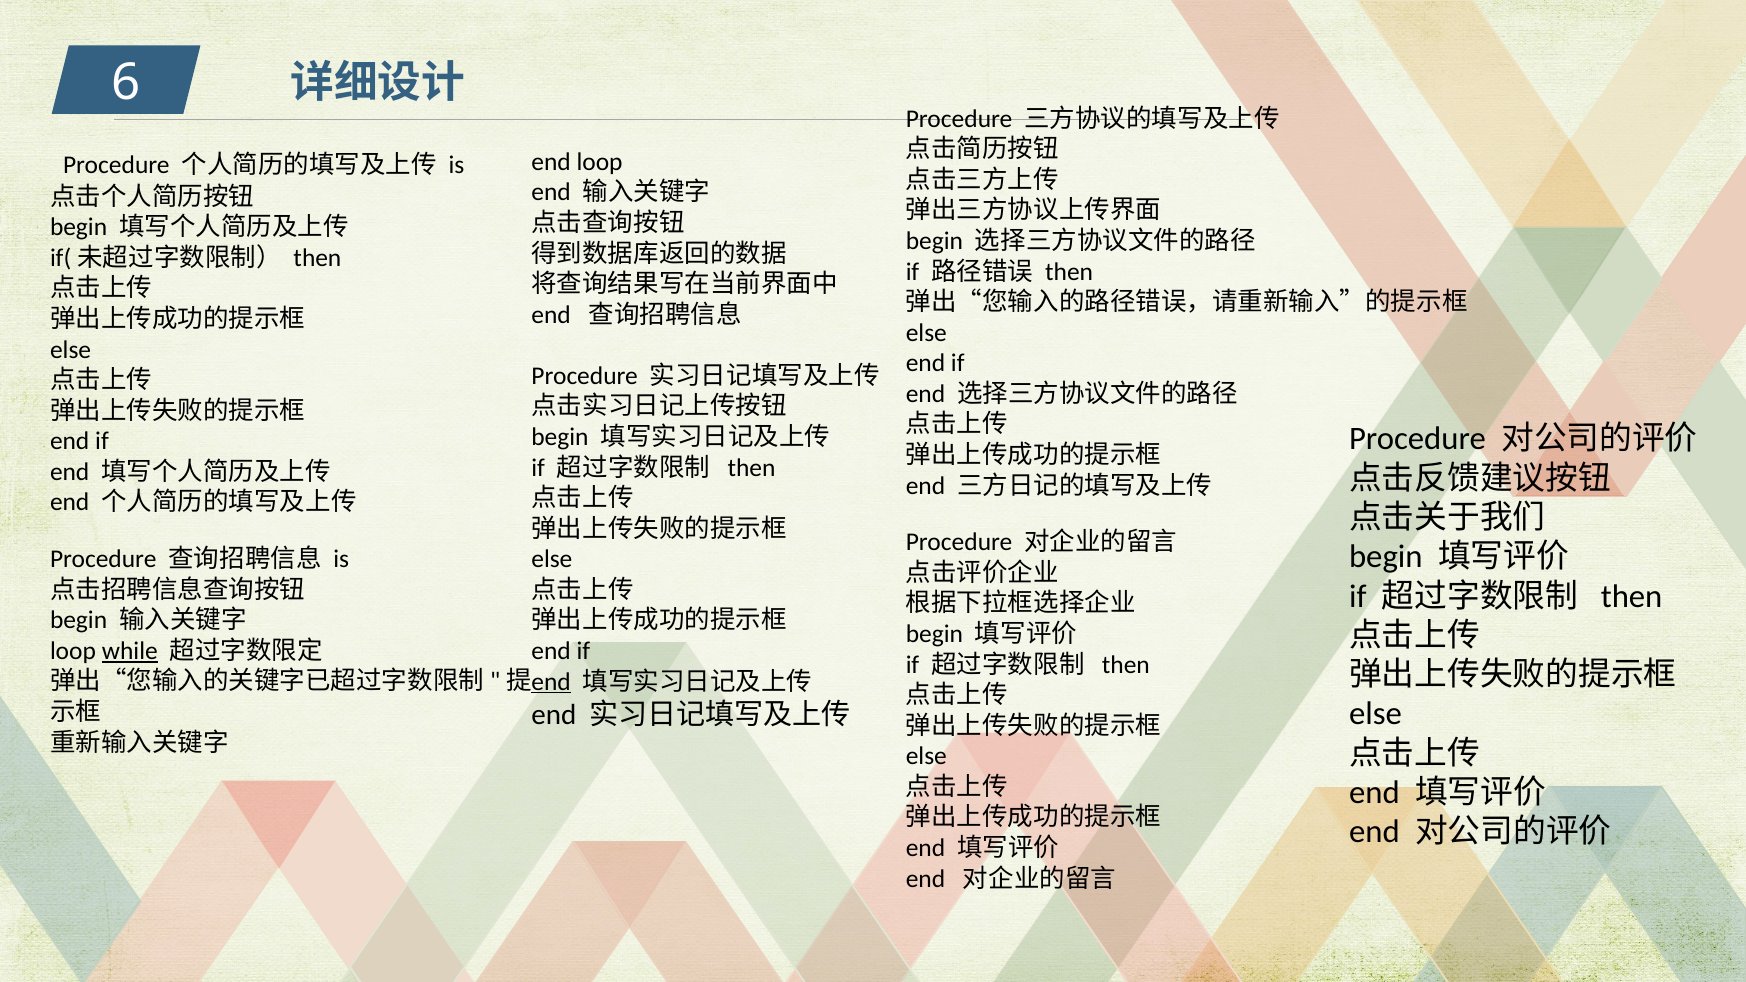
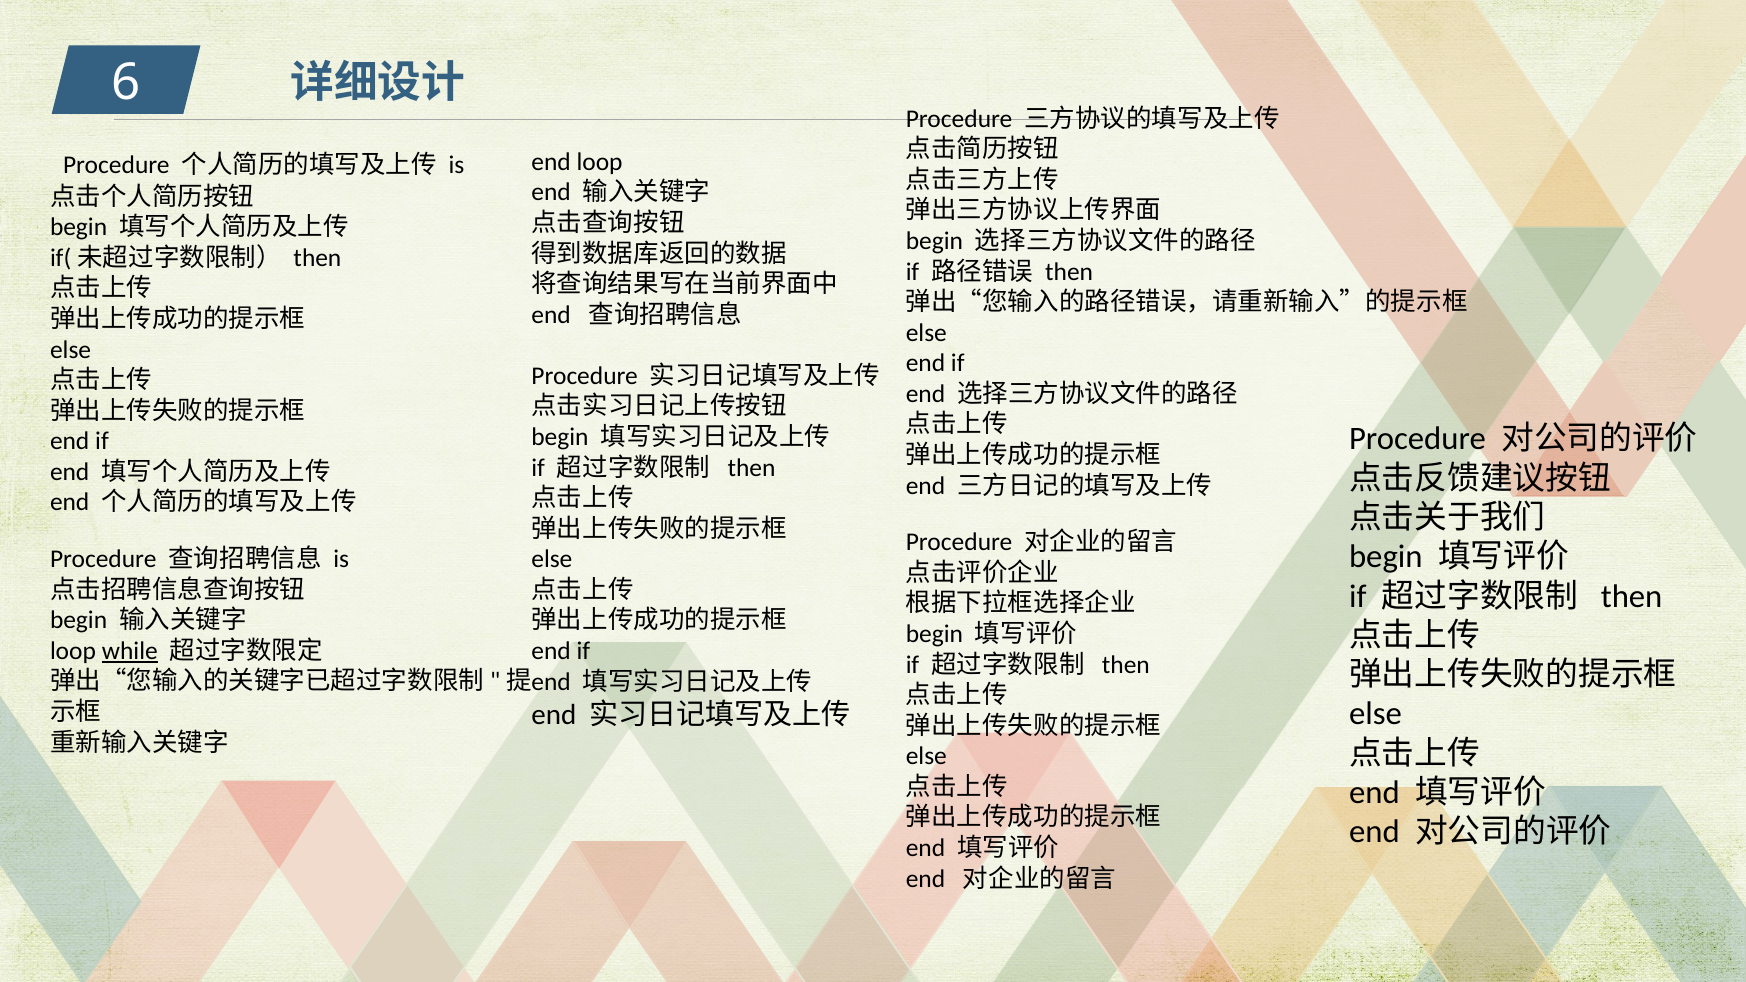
end underline: present -> none (551, 682)
